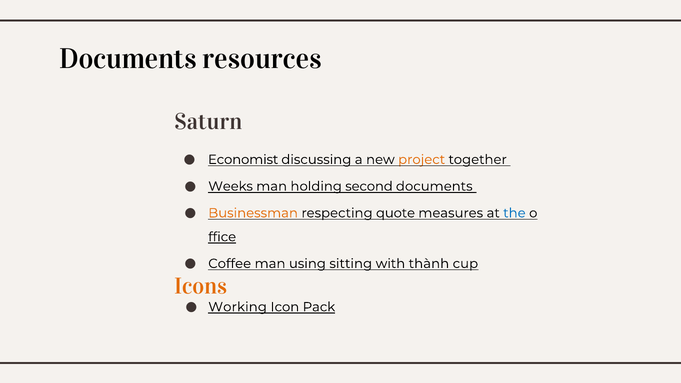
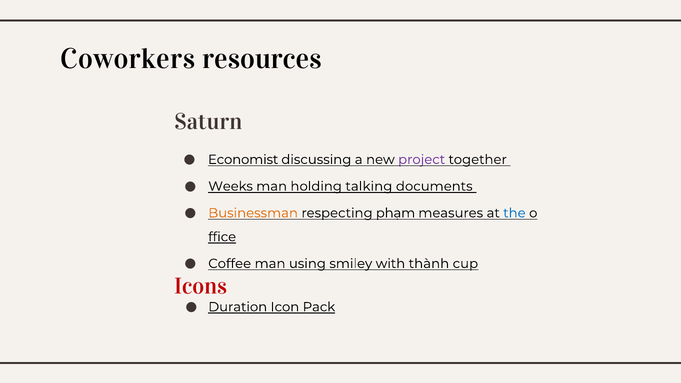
Documents: Documents -> Coworkers (128, 59)
project colour: orange -> purple (422, 160)
second: second -> talking (369, 186)
quote: quote -> phạm (396, 213)
sitting: sitting -> smiley (351, 264)
Icons colour: orange -> red (201, 286)
Working: Working -> Duration (238, 307)
